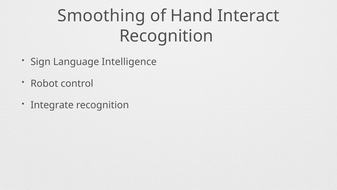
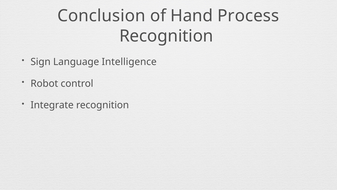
Smoothing: Smoothing -> Conclusion (101, 16)
Interact: Interact -> Process (248, 16)
